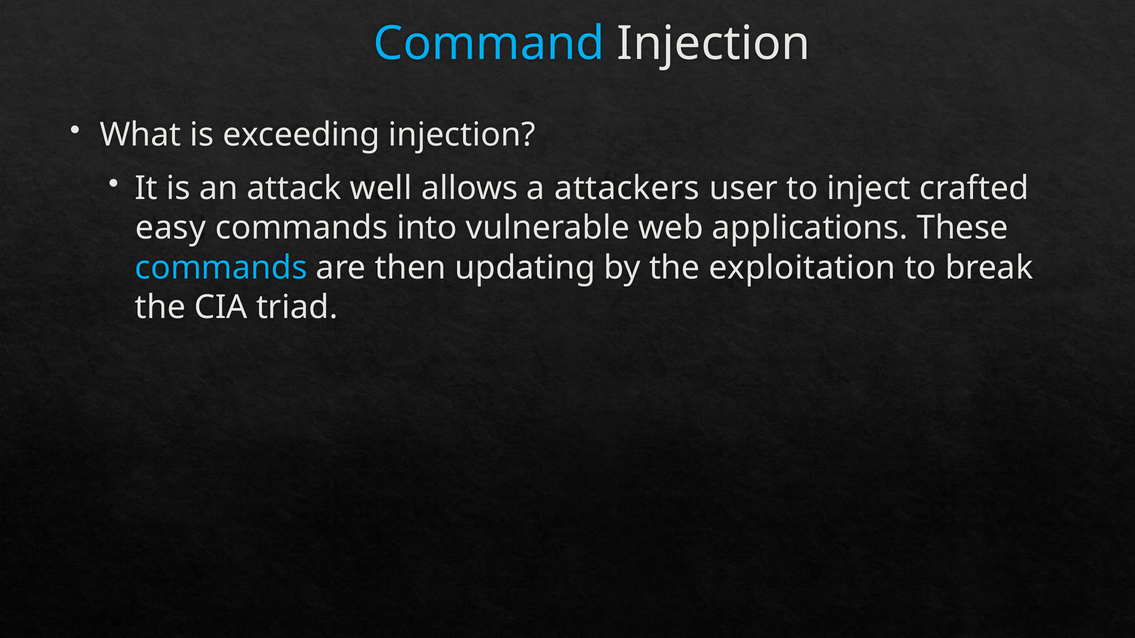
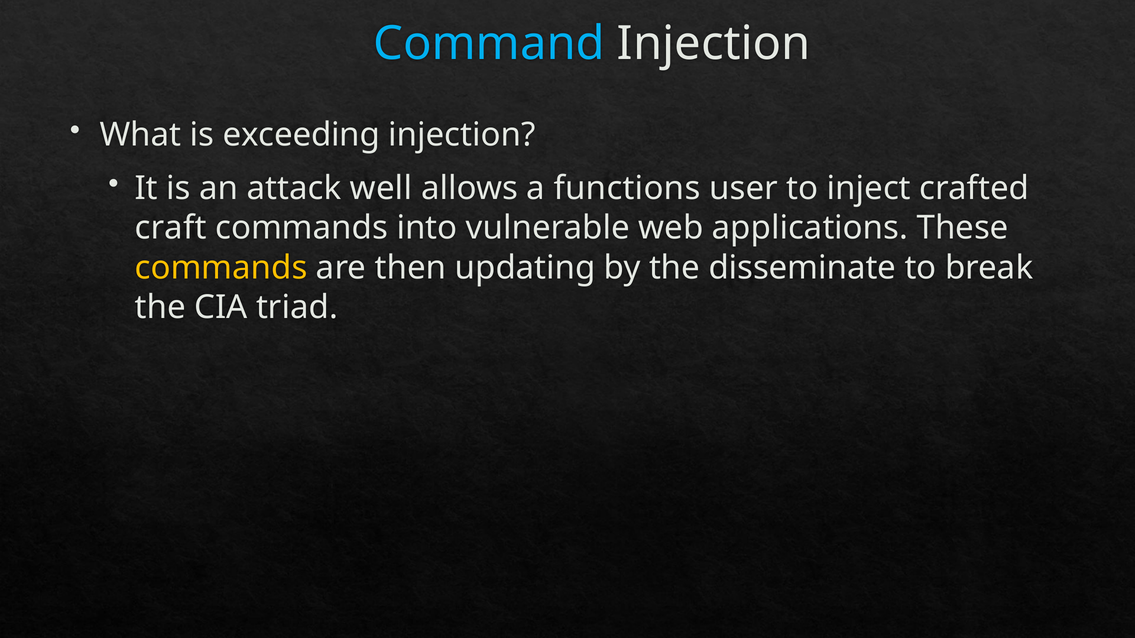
attackers: attackers -> functions (627, 188)
easy: easy -> craft (171, 228)
commands colour: light blue -> yellow (221, 268)
exploitation: exploitation -> disseminate (802, 268)
